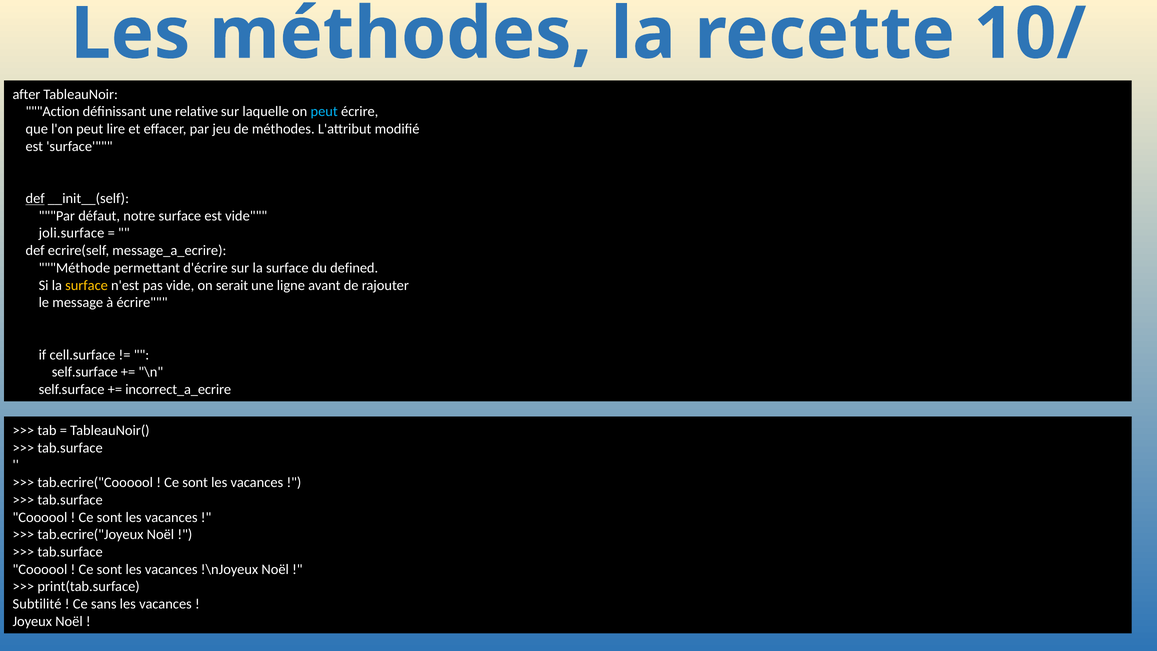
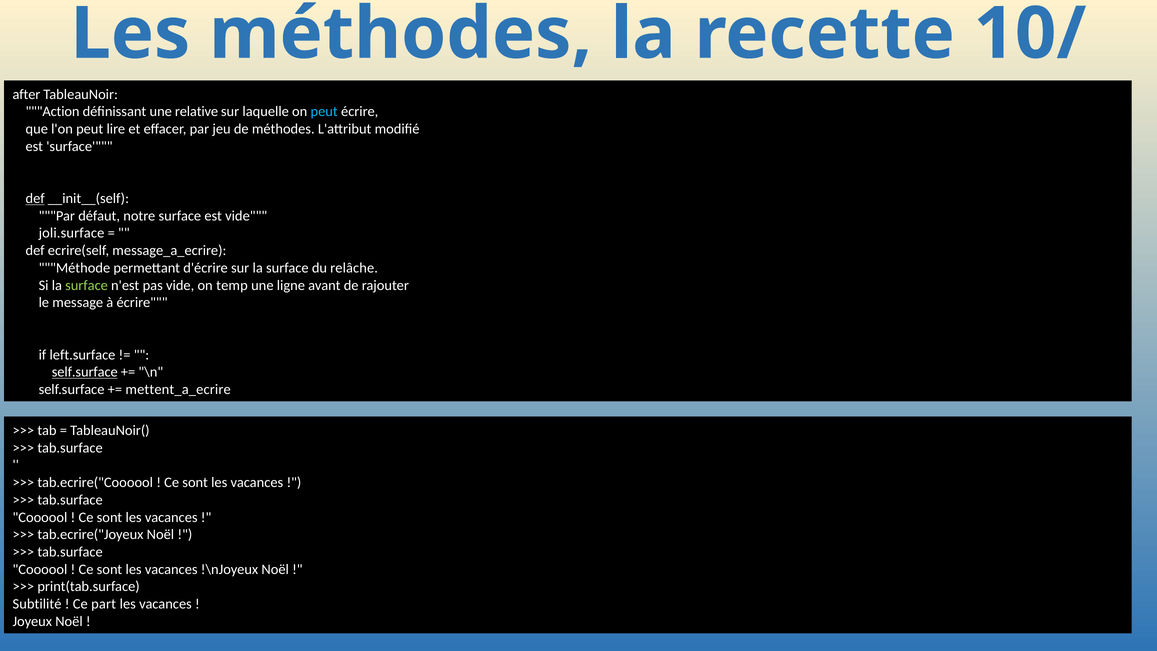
defined: defined -> relâche (354, 268)
surface colour: yellow -> light green (87, 285)
serait: serait -> temp (232, 285)
cell.surface: cell.surface -> left.surface (83, 355)
self.surface underline: none -> present (85, 372)
incorrect_a_ecrire: incorrect_a_ecrire -> mettent_a_ecrire (178, 389)
sans: sans -> part (104, 604)
